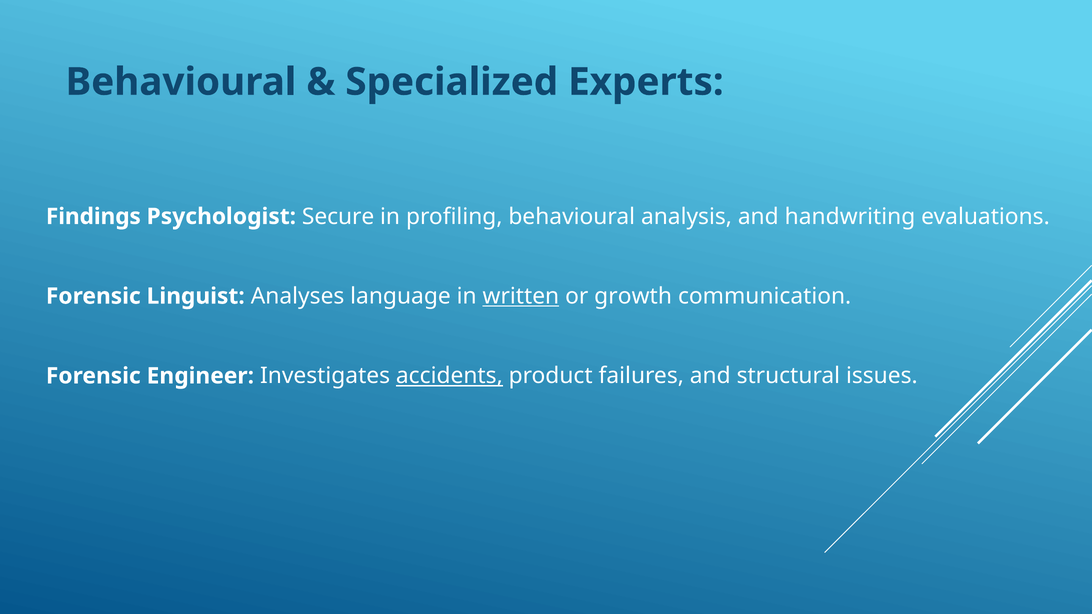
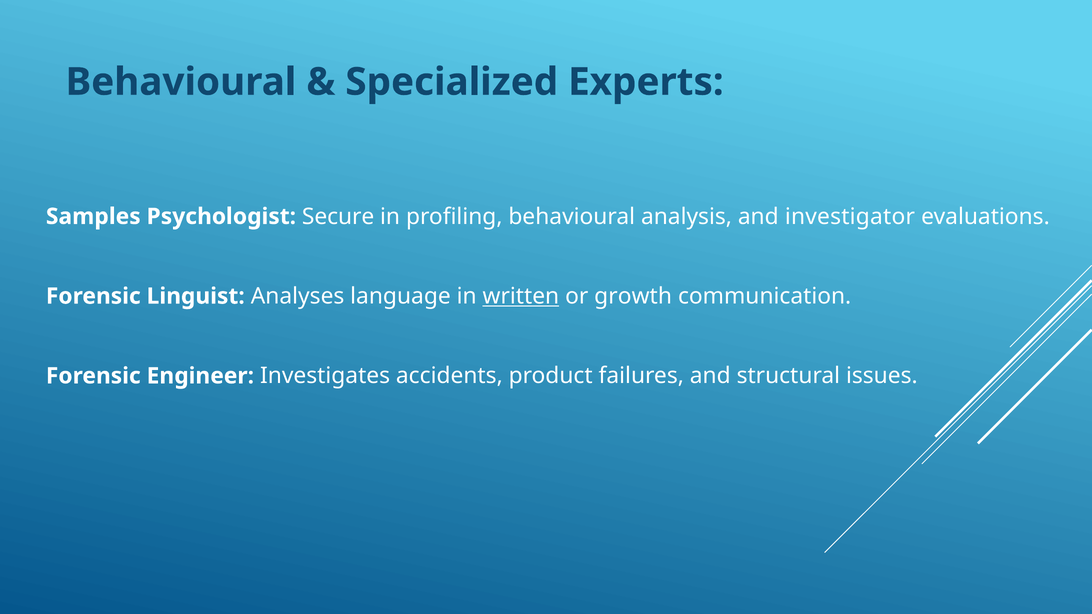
Findings: Findings -> Samples (93, 217)
handwriting: handwriting -> investigator (850, 217)
accidents underline: present -> none (449, 376)
